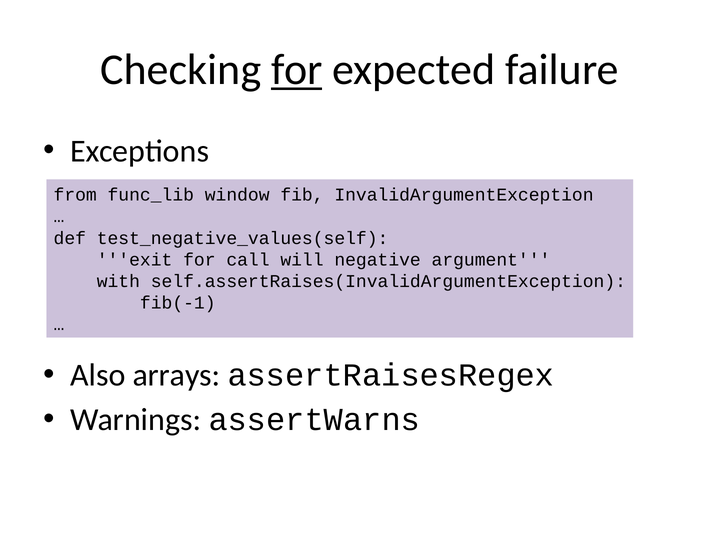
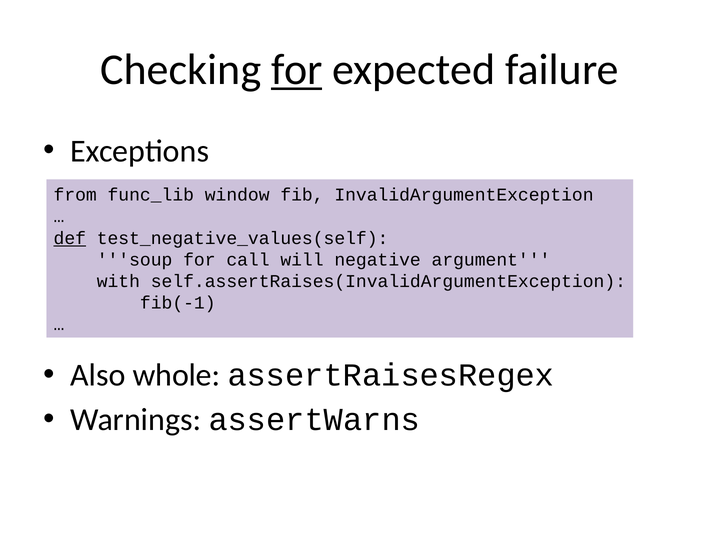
def underline: none -> present (70, 238)
exit: exit -> soup (135, 260)
arrays: arrays -> whole (176, 375)
